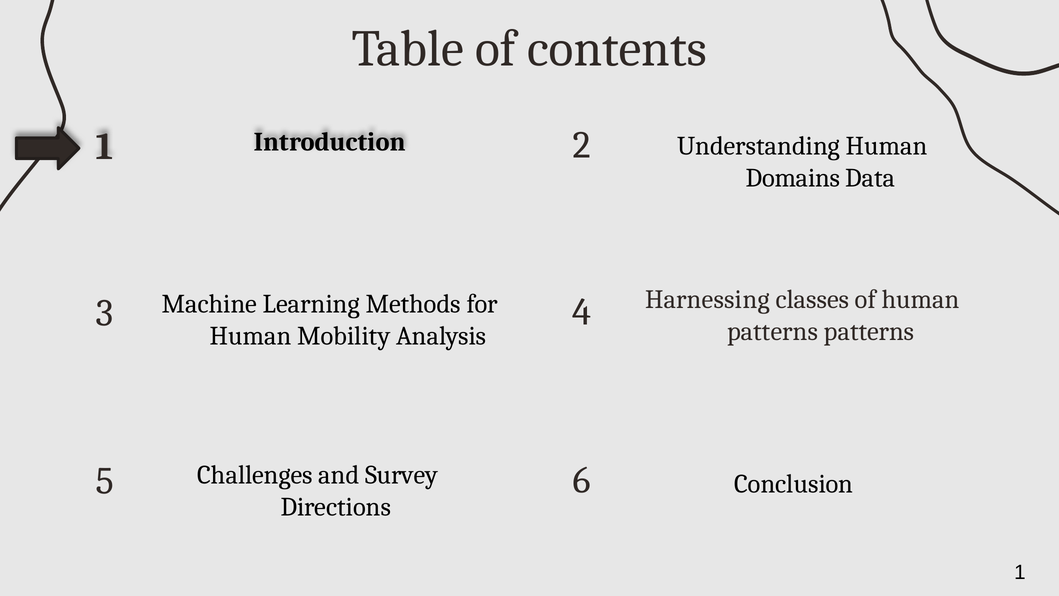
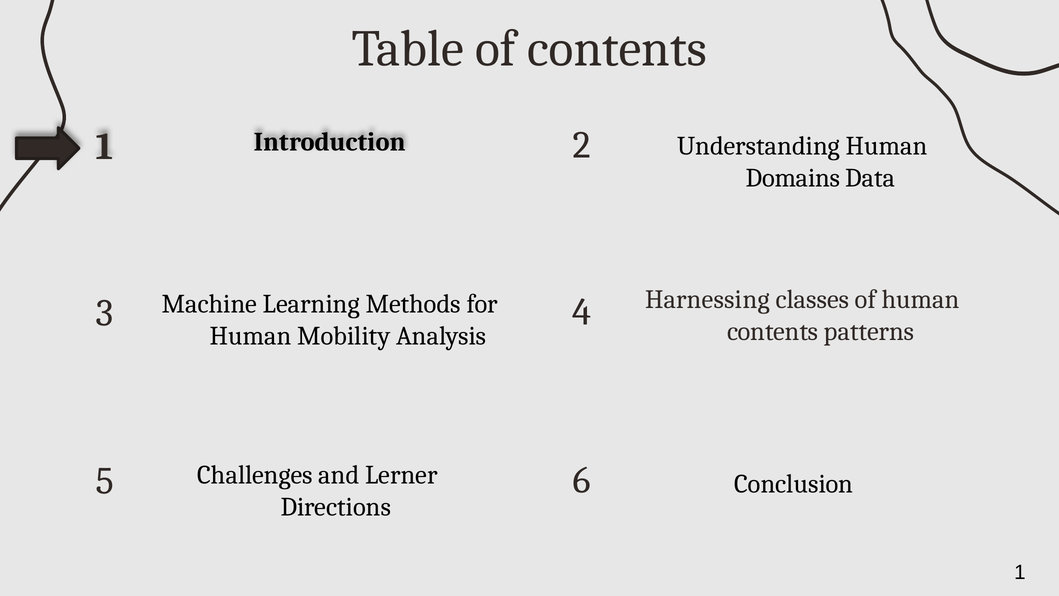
patterns: patterns -> contents (773, 331)
Survey: Survey -> Lerner (401, 475)
